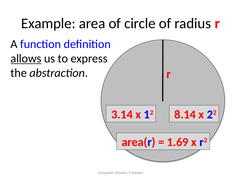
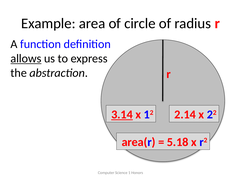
3.14 underline: none -> present (122, 114)
8.14: 8.14 -> 2.14 (185, 114)
1.69: 1.69 -> 5.18 (178, 142)
